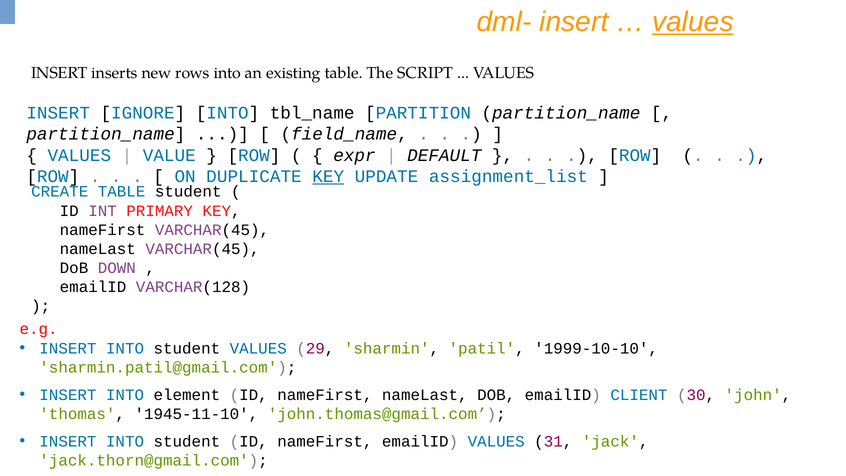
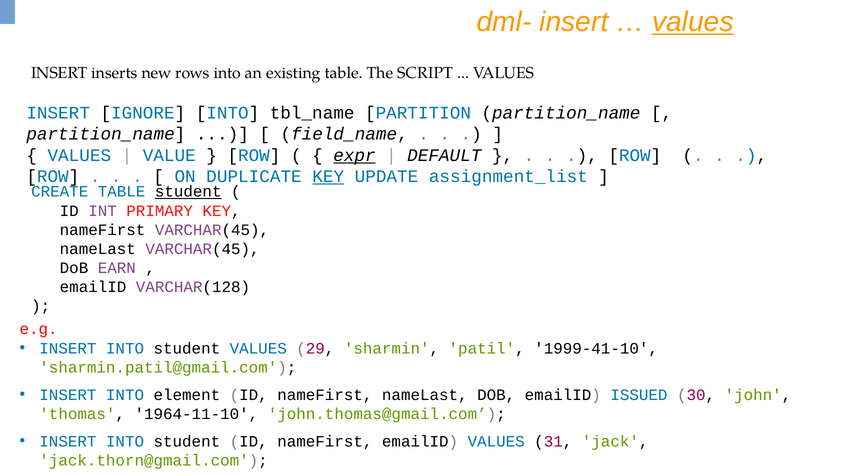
expr underline: none -> present (354, 155)
student underline: none -> present (188, 192)
DOWN: DOWN -> EARN (117, 268)
1999-10-10: 1999-10-10 -> 1999-41-10 (596, 348)
CLIENT: CLIENT -> ISSUED (639, 395)
1945-11-10: 1945-11-10 -> 1964-11-10 (196, 414)
